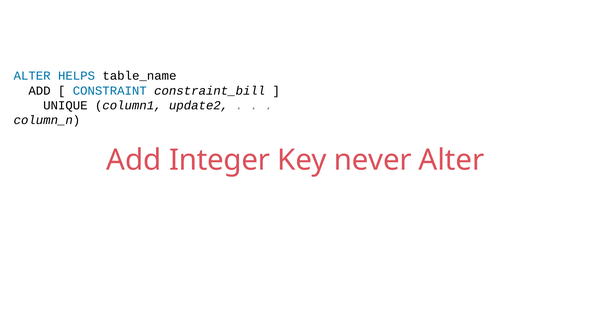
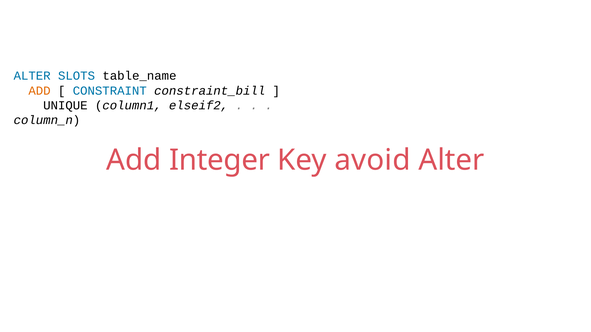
HELPS: HELPS -> SLOTS (77, 76)
ADD colour: black -> orange (40, 91)
update2: update2 -> elseif2 (199, 106)
never: never -> avoid (373, 160)
